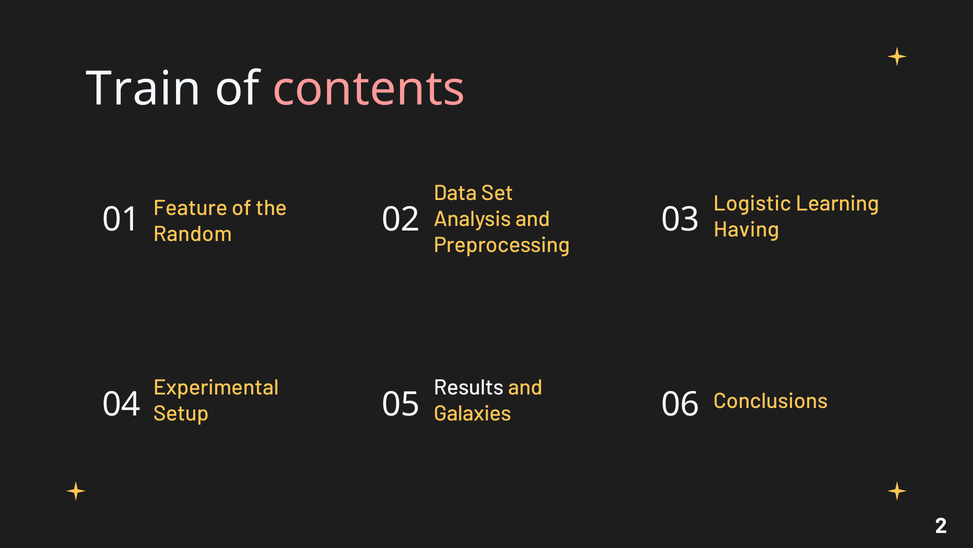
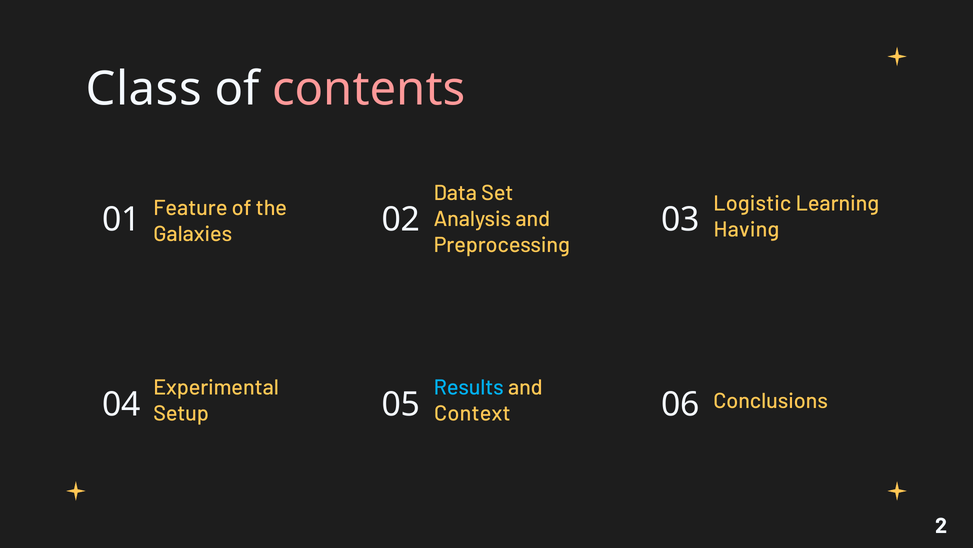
Train: Train -> Class (144, 89)
Random: Random -> Galaxies (193, 234)
Results colour: white -> light blue (469, 387)
Galaxies: Galaxies -> Context (472, 413)
